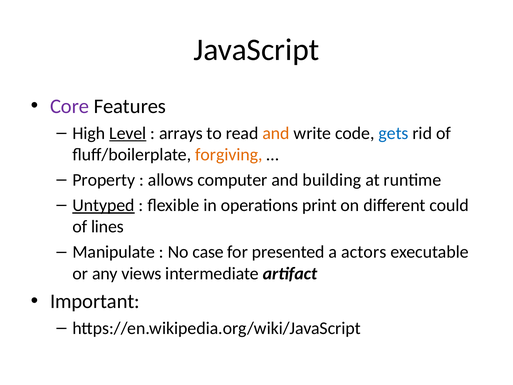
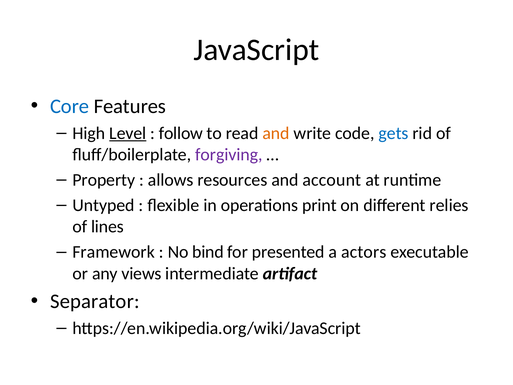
Core colour: purple -> blue (70, 106)
arrays: arrays -> follow (181, 133)
forgiving colour: orange -> purple (229, 154)
computer: computer -> resources (232, 180)
building: building -> account (332, 180)
Untyped underline: present -> none (104, 205)
could: could -> relies (449, 205)
Manipulate: Manipulate -> Framework (114, 252)
case: case -> bind (208, 252)
Important: Important -> Separator (95, 301)
